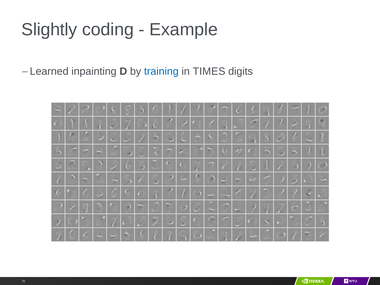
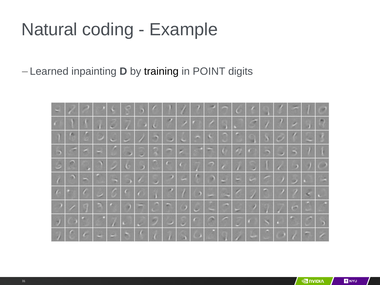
Slightly: Slightly -> Natural (49, 30)
training colour: blue -> black (161, 71)
TIMES: TIMES -> POINT (209, 71)
